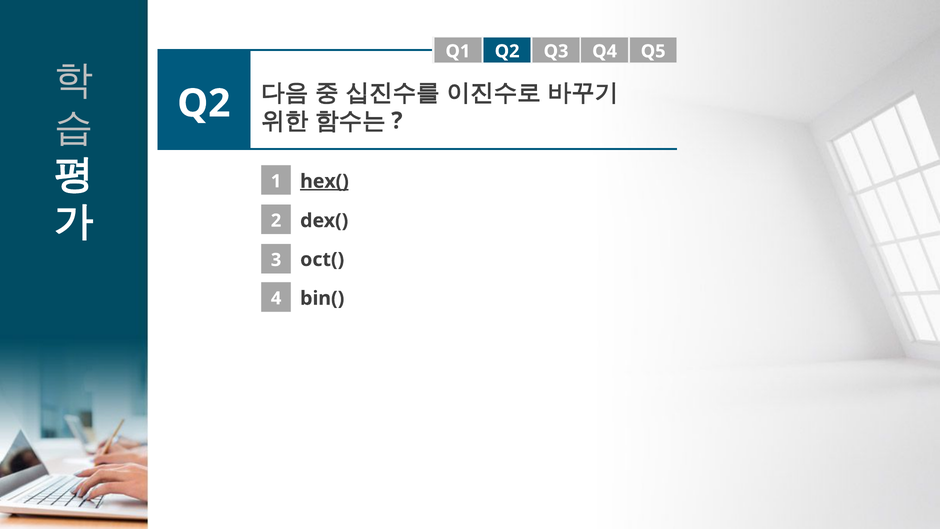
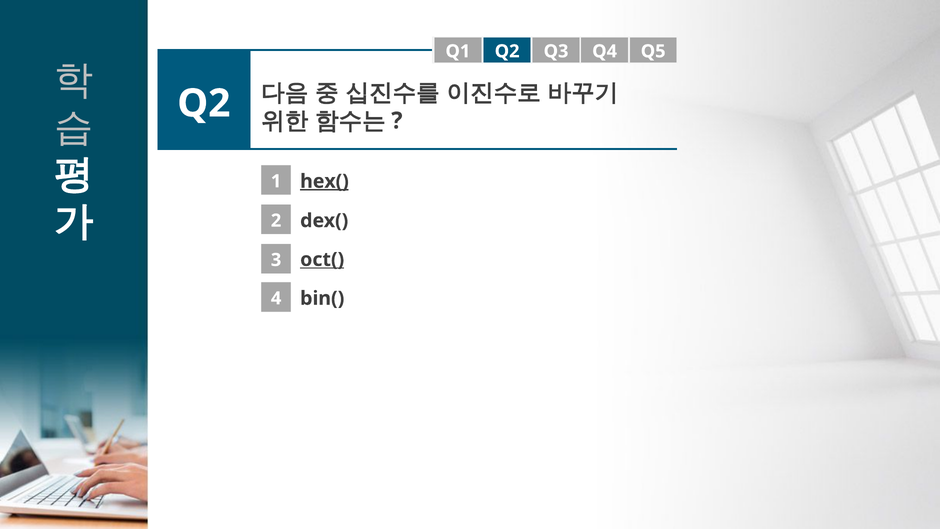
oct( underline: none -> present (322, 259)
